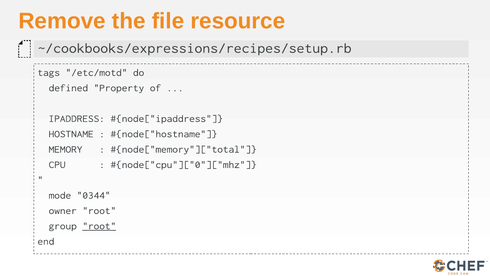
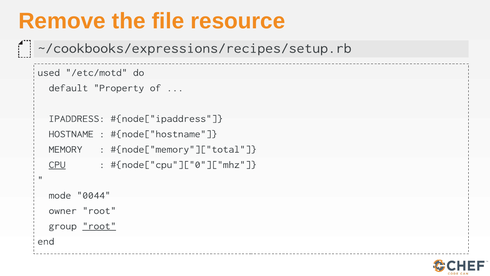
tags: tags -> used (49, 72)
defined: defined -> default (68, 88)
CPU underline: none -> present (57, 164)
0344: 0344 -> 0044 (94, 195)
